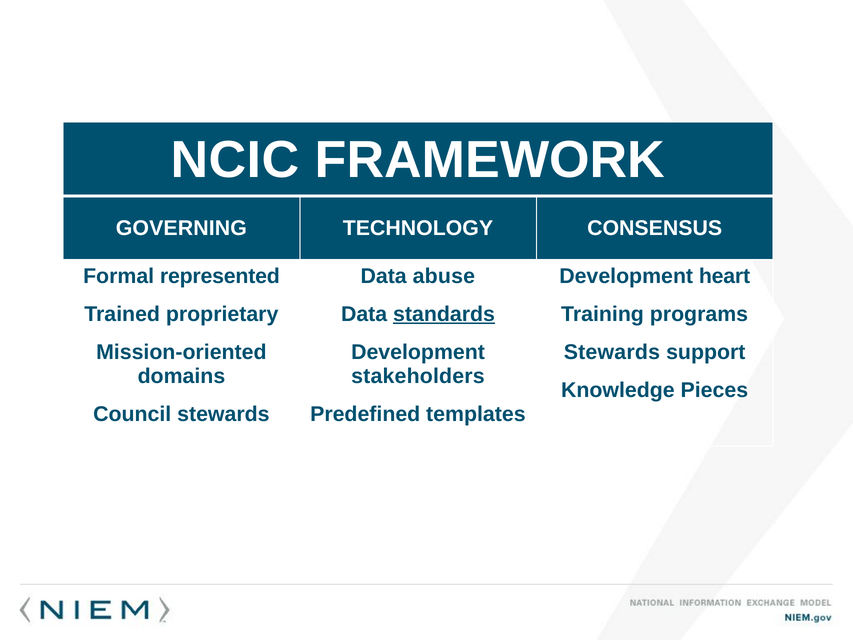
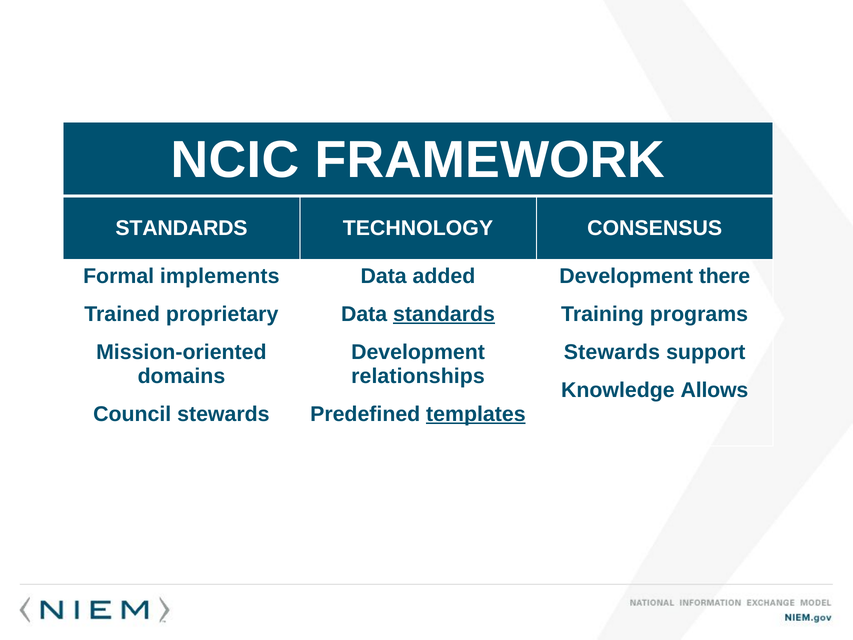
GOVERNING: GOVERNING -> STANDARDS (182, 228)
represented: represented -> implements (220, 276)
abuse: abuse -> added (444, 276)
heart: heart -> there (725, 276)
stakeholders: stakeholders -> relationships (418, 376)
Pieces: Pieces -> Allows (714, 390)
templates underline: none -> present (476, 414)
